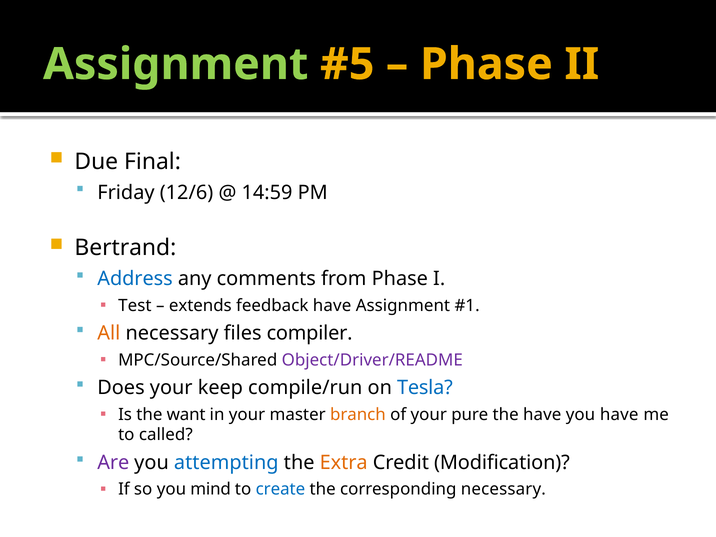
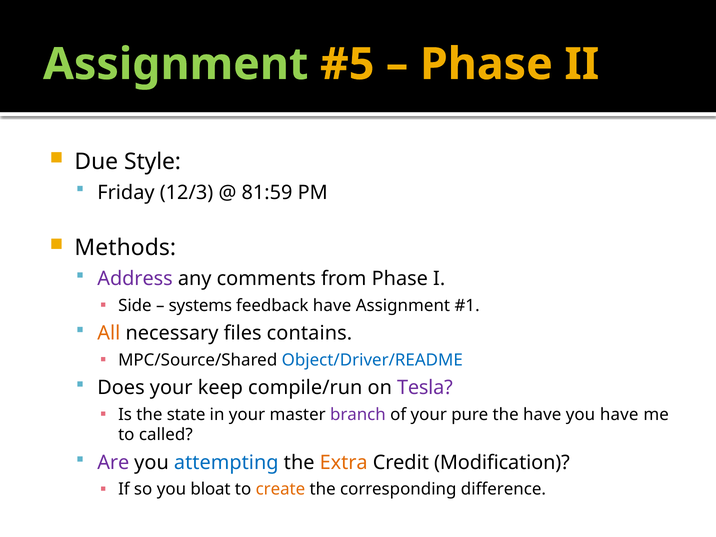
Final: Final -> Style (153, 161)
12/6: 12/6 -> 12/3 (187, 193)
14:59: 14:59 -> 81:59 (267, 193)
Bertrand: Bertrand -> Methods (125, 248)
Address colour: blue -> purple (135, 279)
Test: Test -> Side (135, 305)
extends: extends -> systems (200, 305)
compiler: compiler -> contains (309, 333)
Object/Driver/README colour: purple -> blue (372, 360)
Tesla colour: blue -> purple (425, 388)
want: want -> state (186, 415)
branch colour: orange -> purple (358, 415)
mind: mind -> bloat (211, 489)
create colour: blue -> orange (280, 489)
corresponding necessary: necessary -> difference (503, 489)
